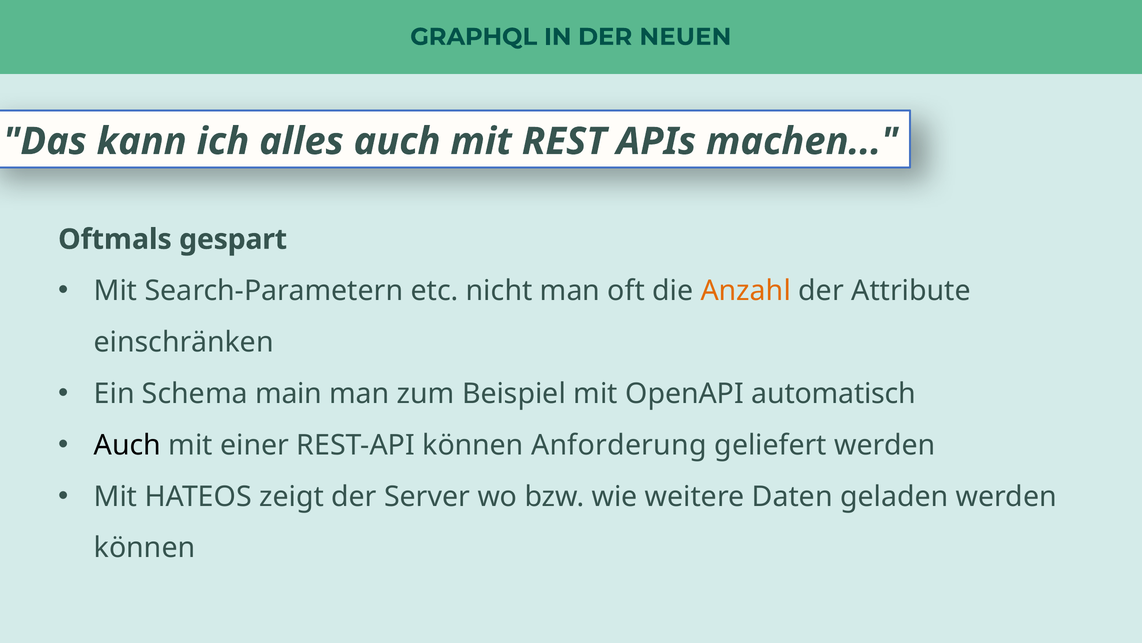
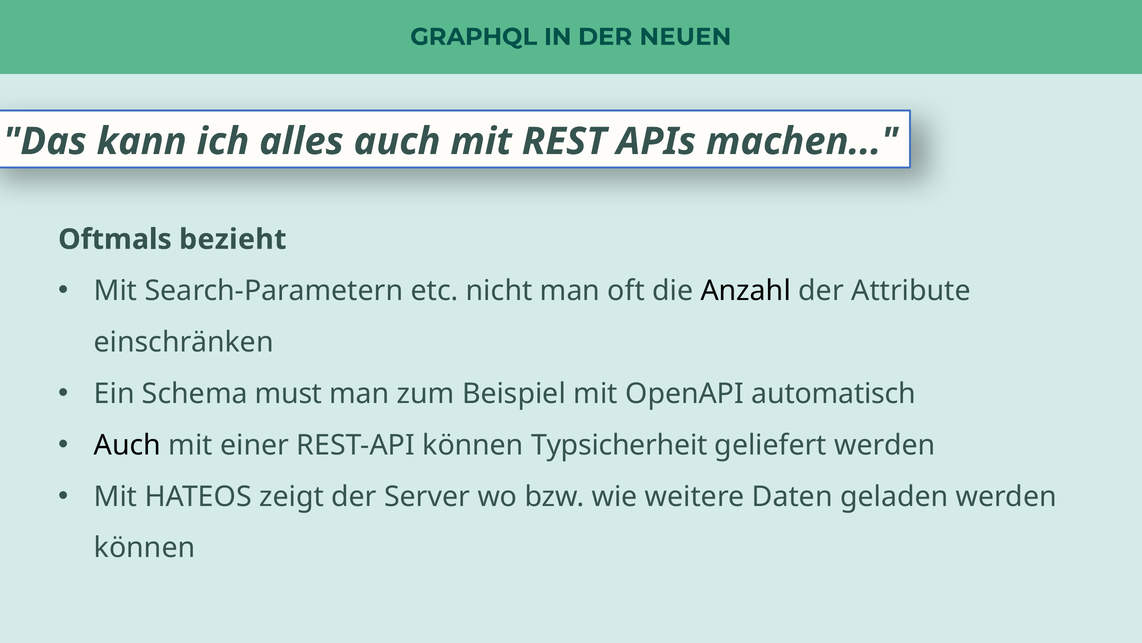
gespart: gespart -> bezieht (233, 239)
Anzahl colour: orange -> black (746, 291)
main: main -> must (289, 393)
Anforderung: Anforderung -> Typsicherheit (619, 445)
